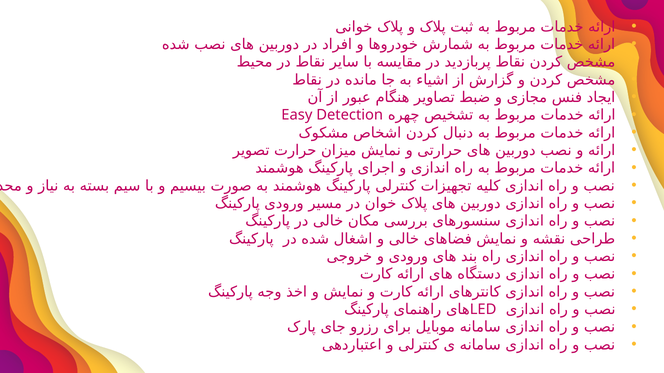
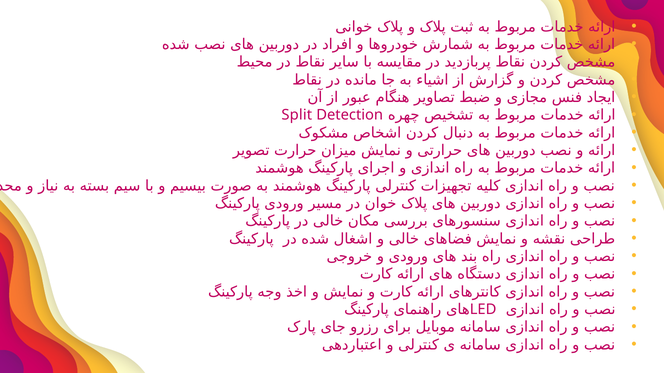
Easy: Easy -> Split (297, 115)
